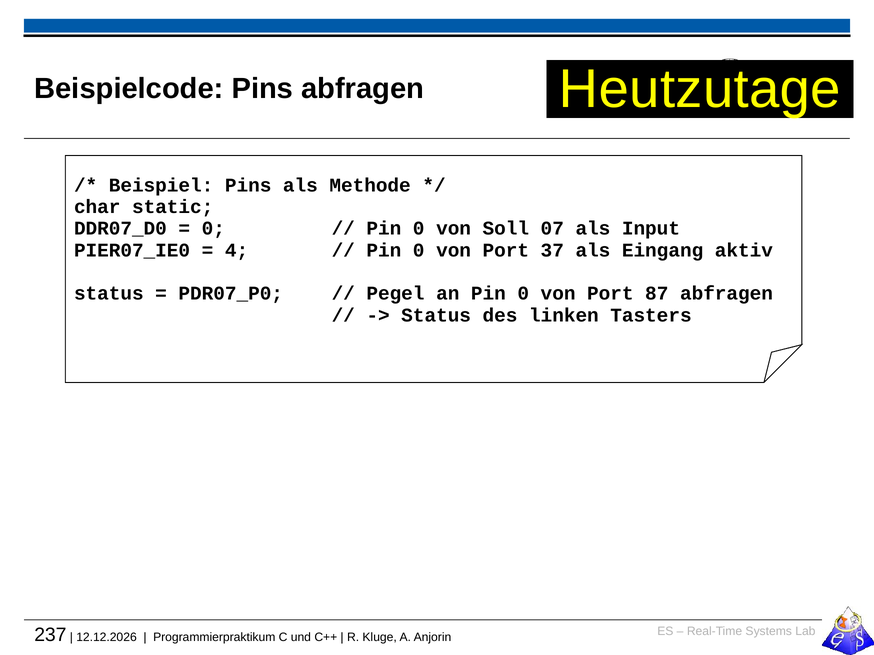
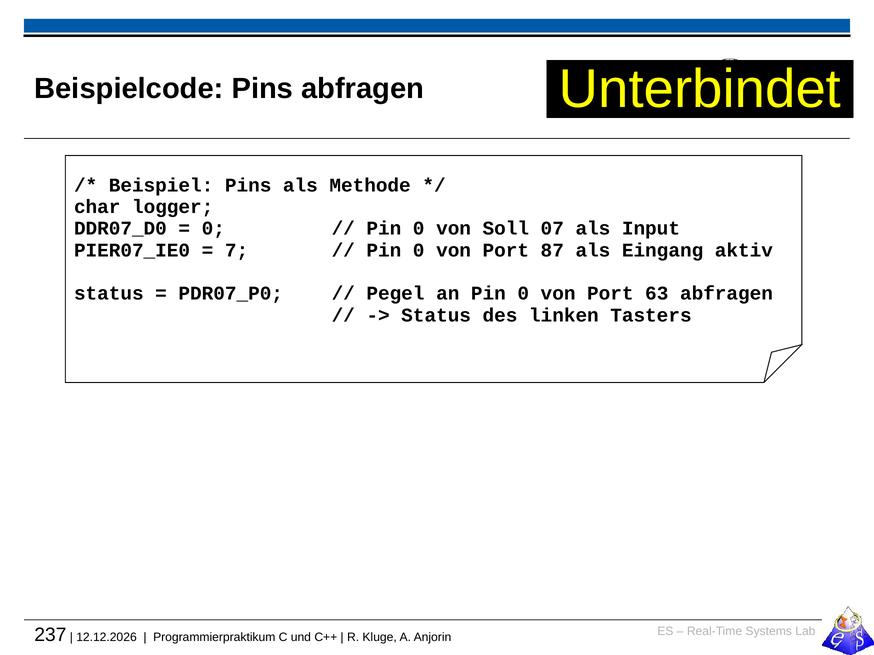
Heutzutage: Heutzutage -> Unterbindet (700, 89)
static: static -> logger (173, 207)
4: 4 -> 7 (237, 250)
37: 37 -> 87 (552, 250)
87: 87 -> 63 (657, 294)
